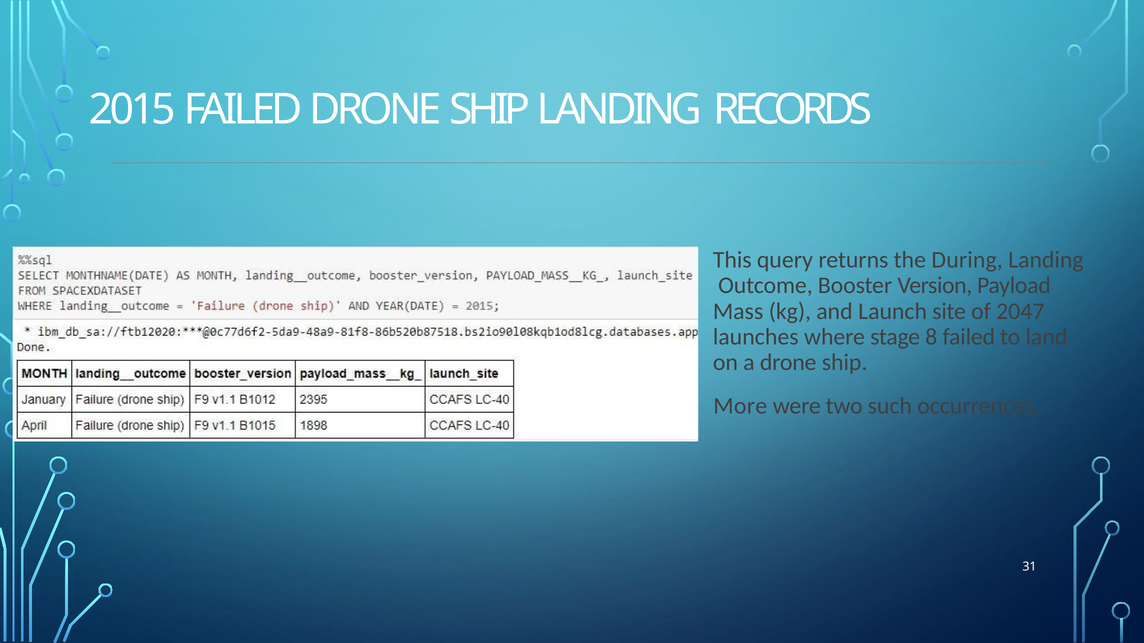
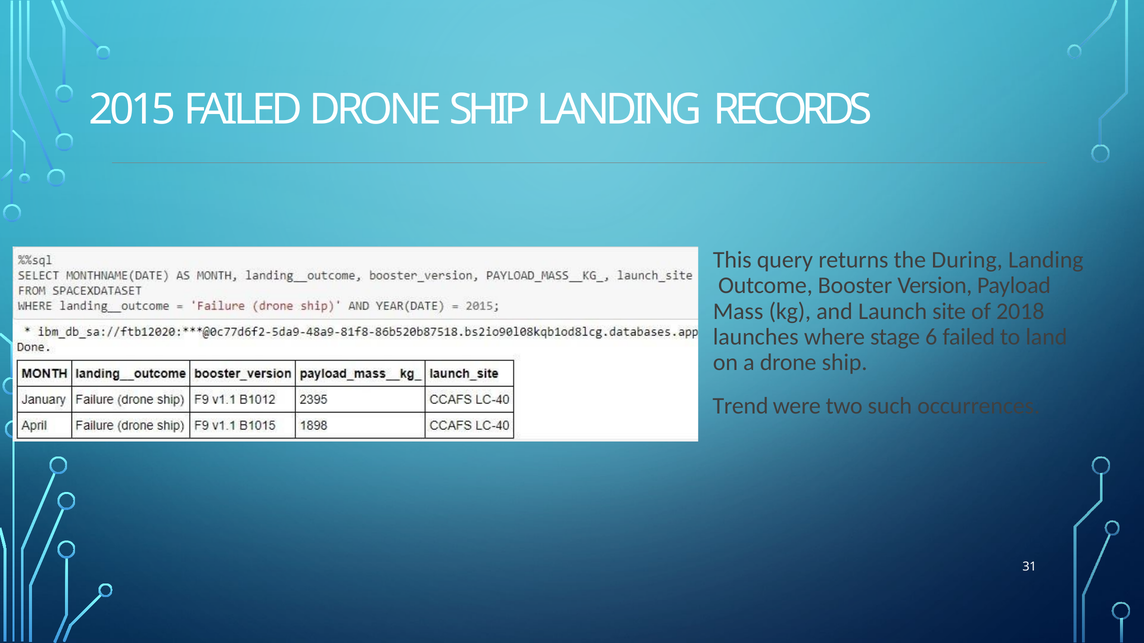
2047: 2047 -> 2018 (1020, 311)
8: 8 -> 6 (931, 337)
More: More -> Trend (740, 406)
